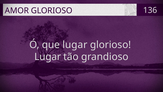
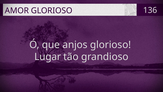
que lugar: lugar -> anjos (75, 45)
